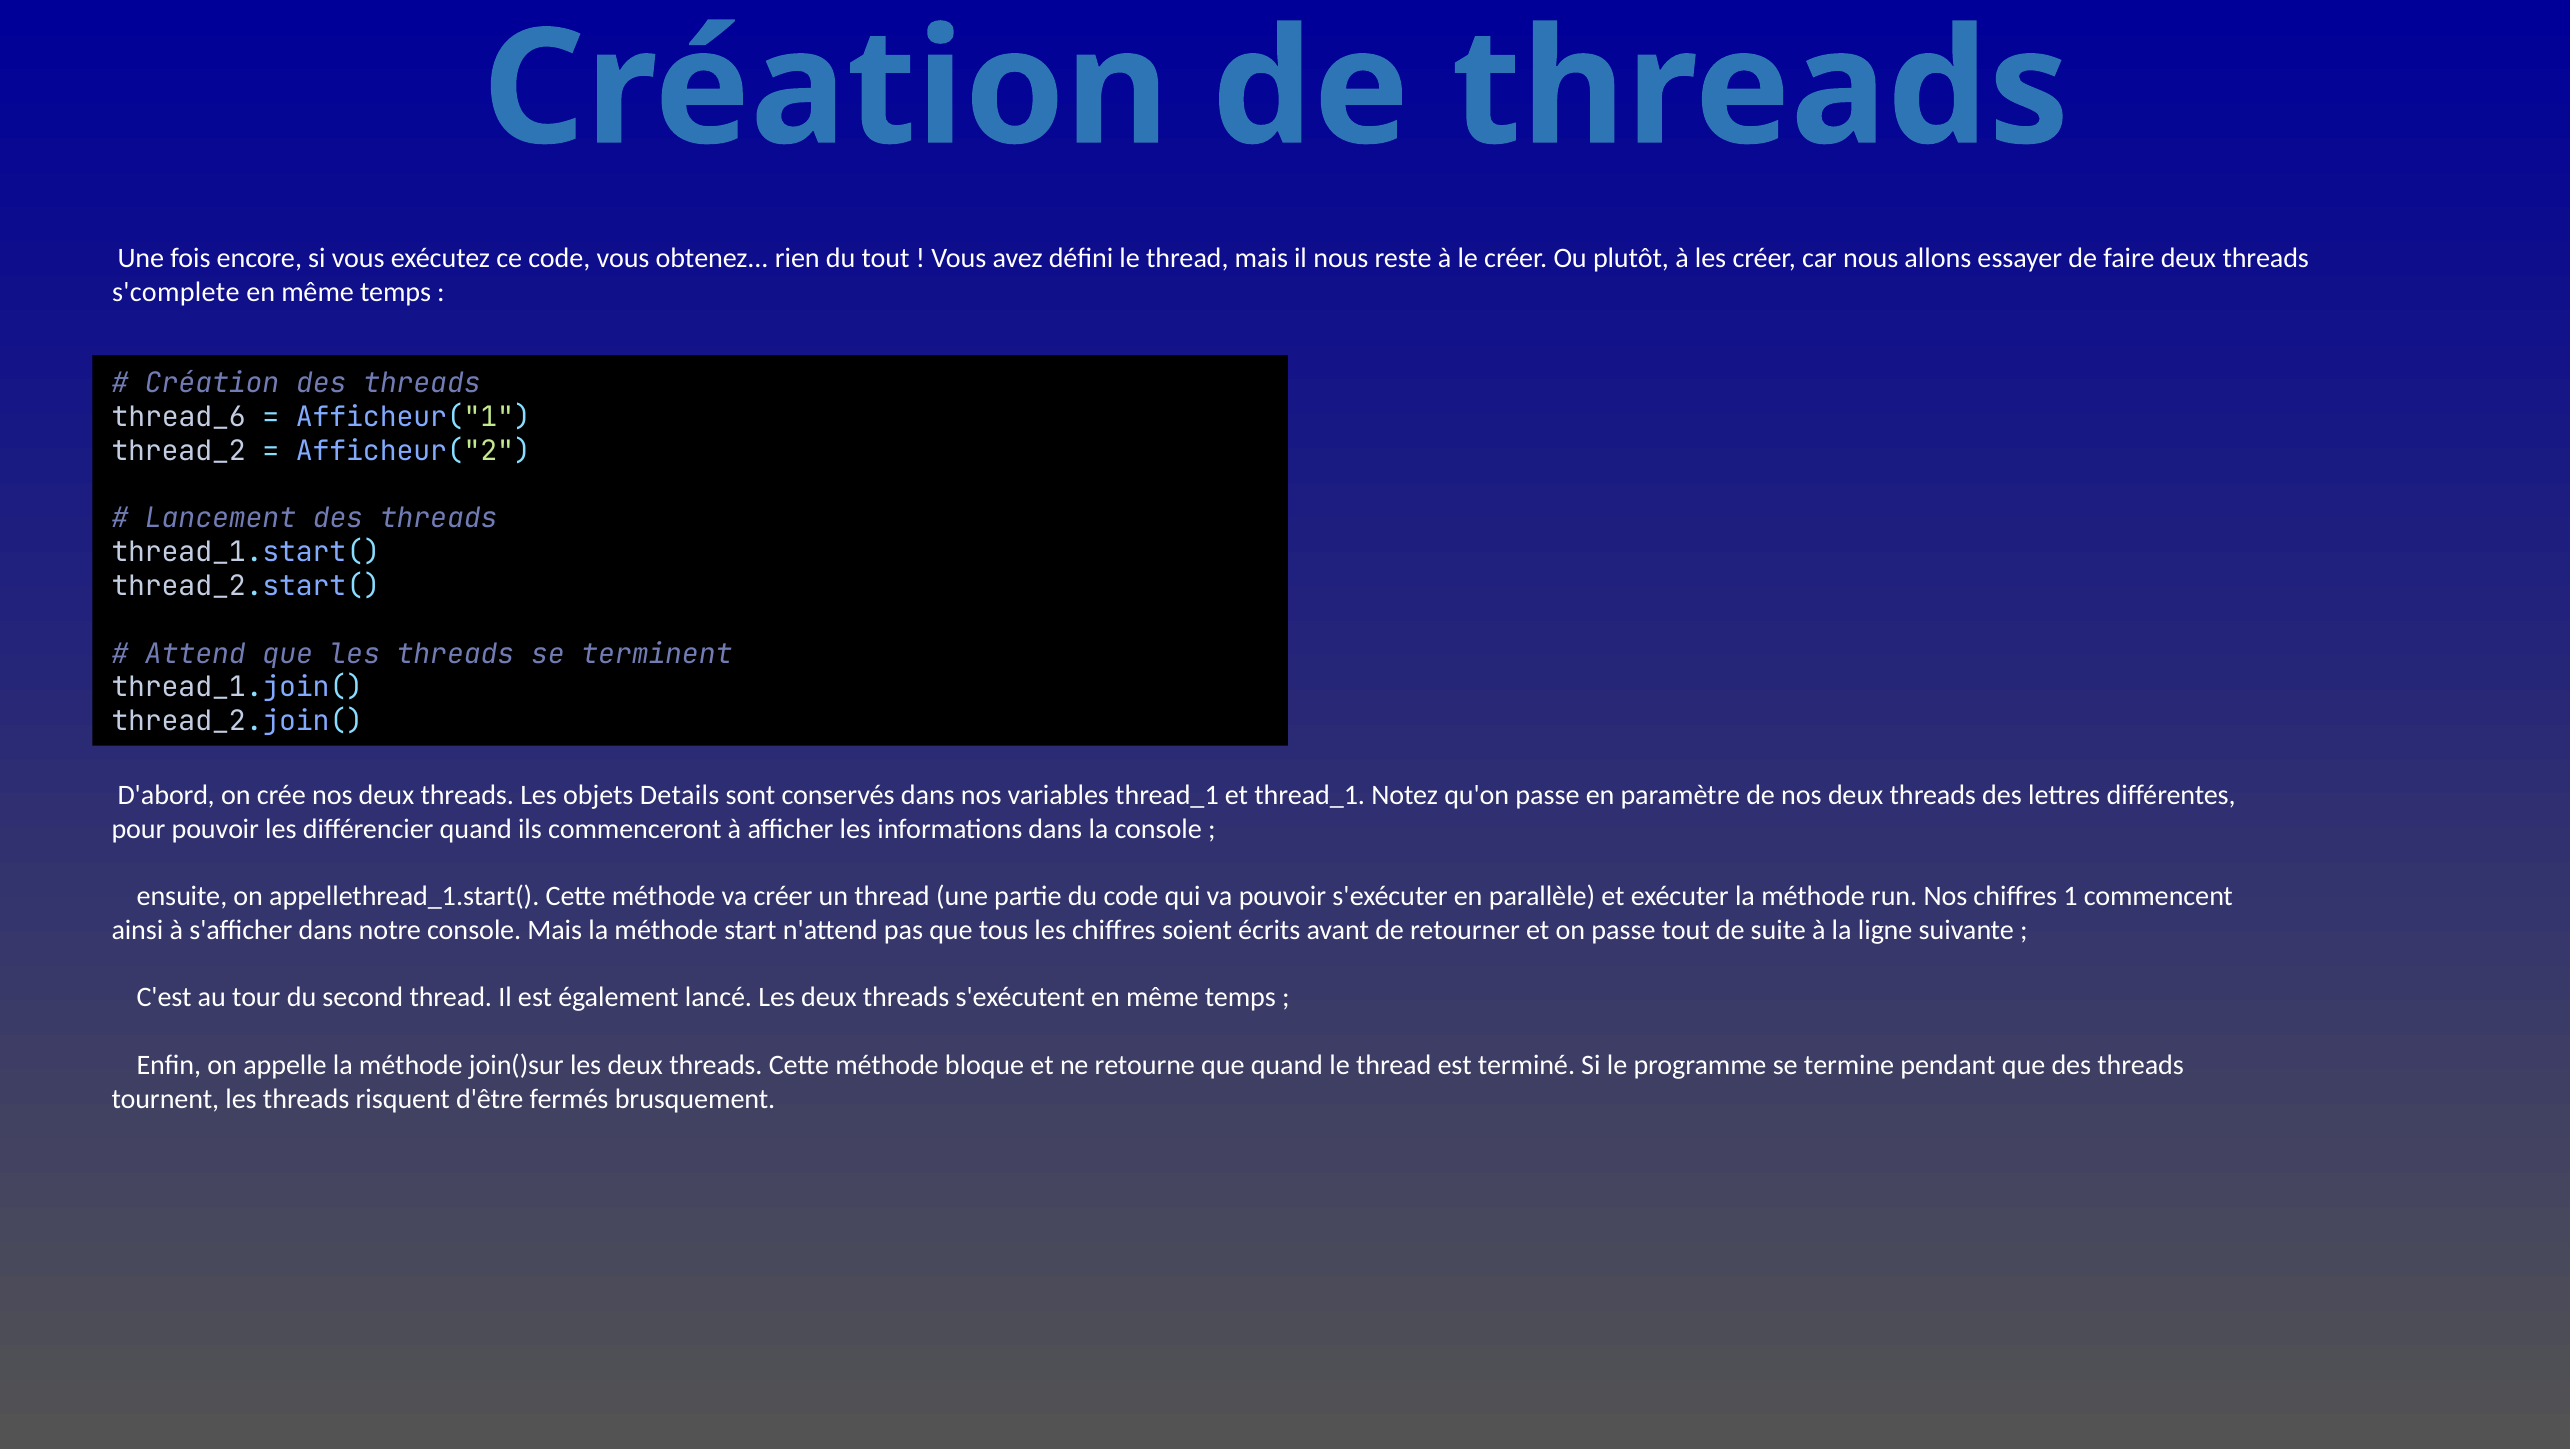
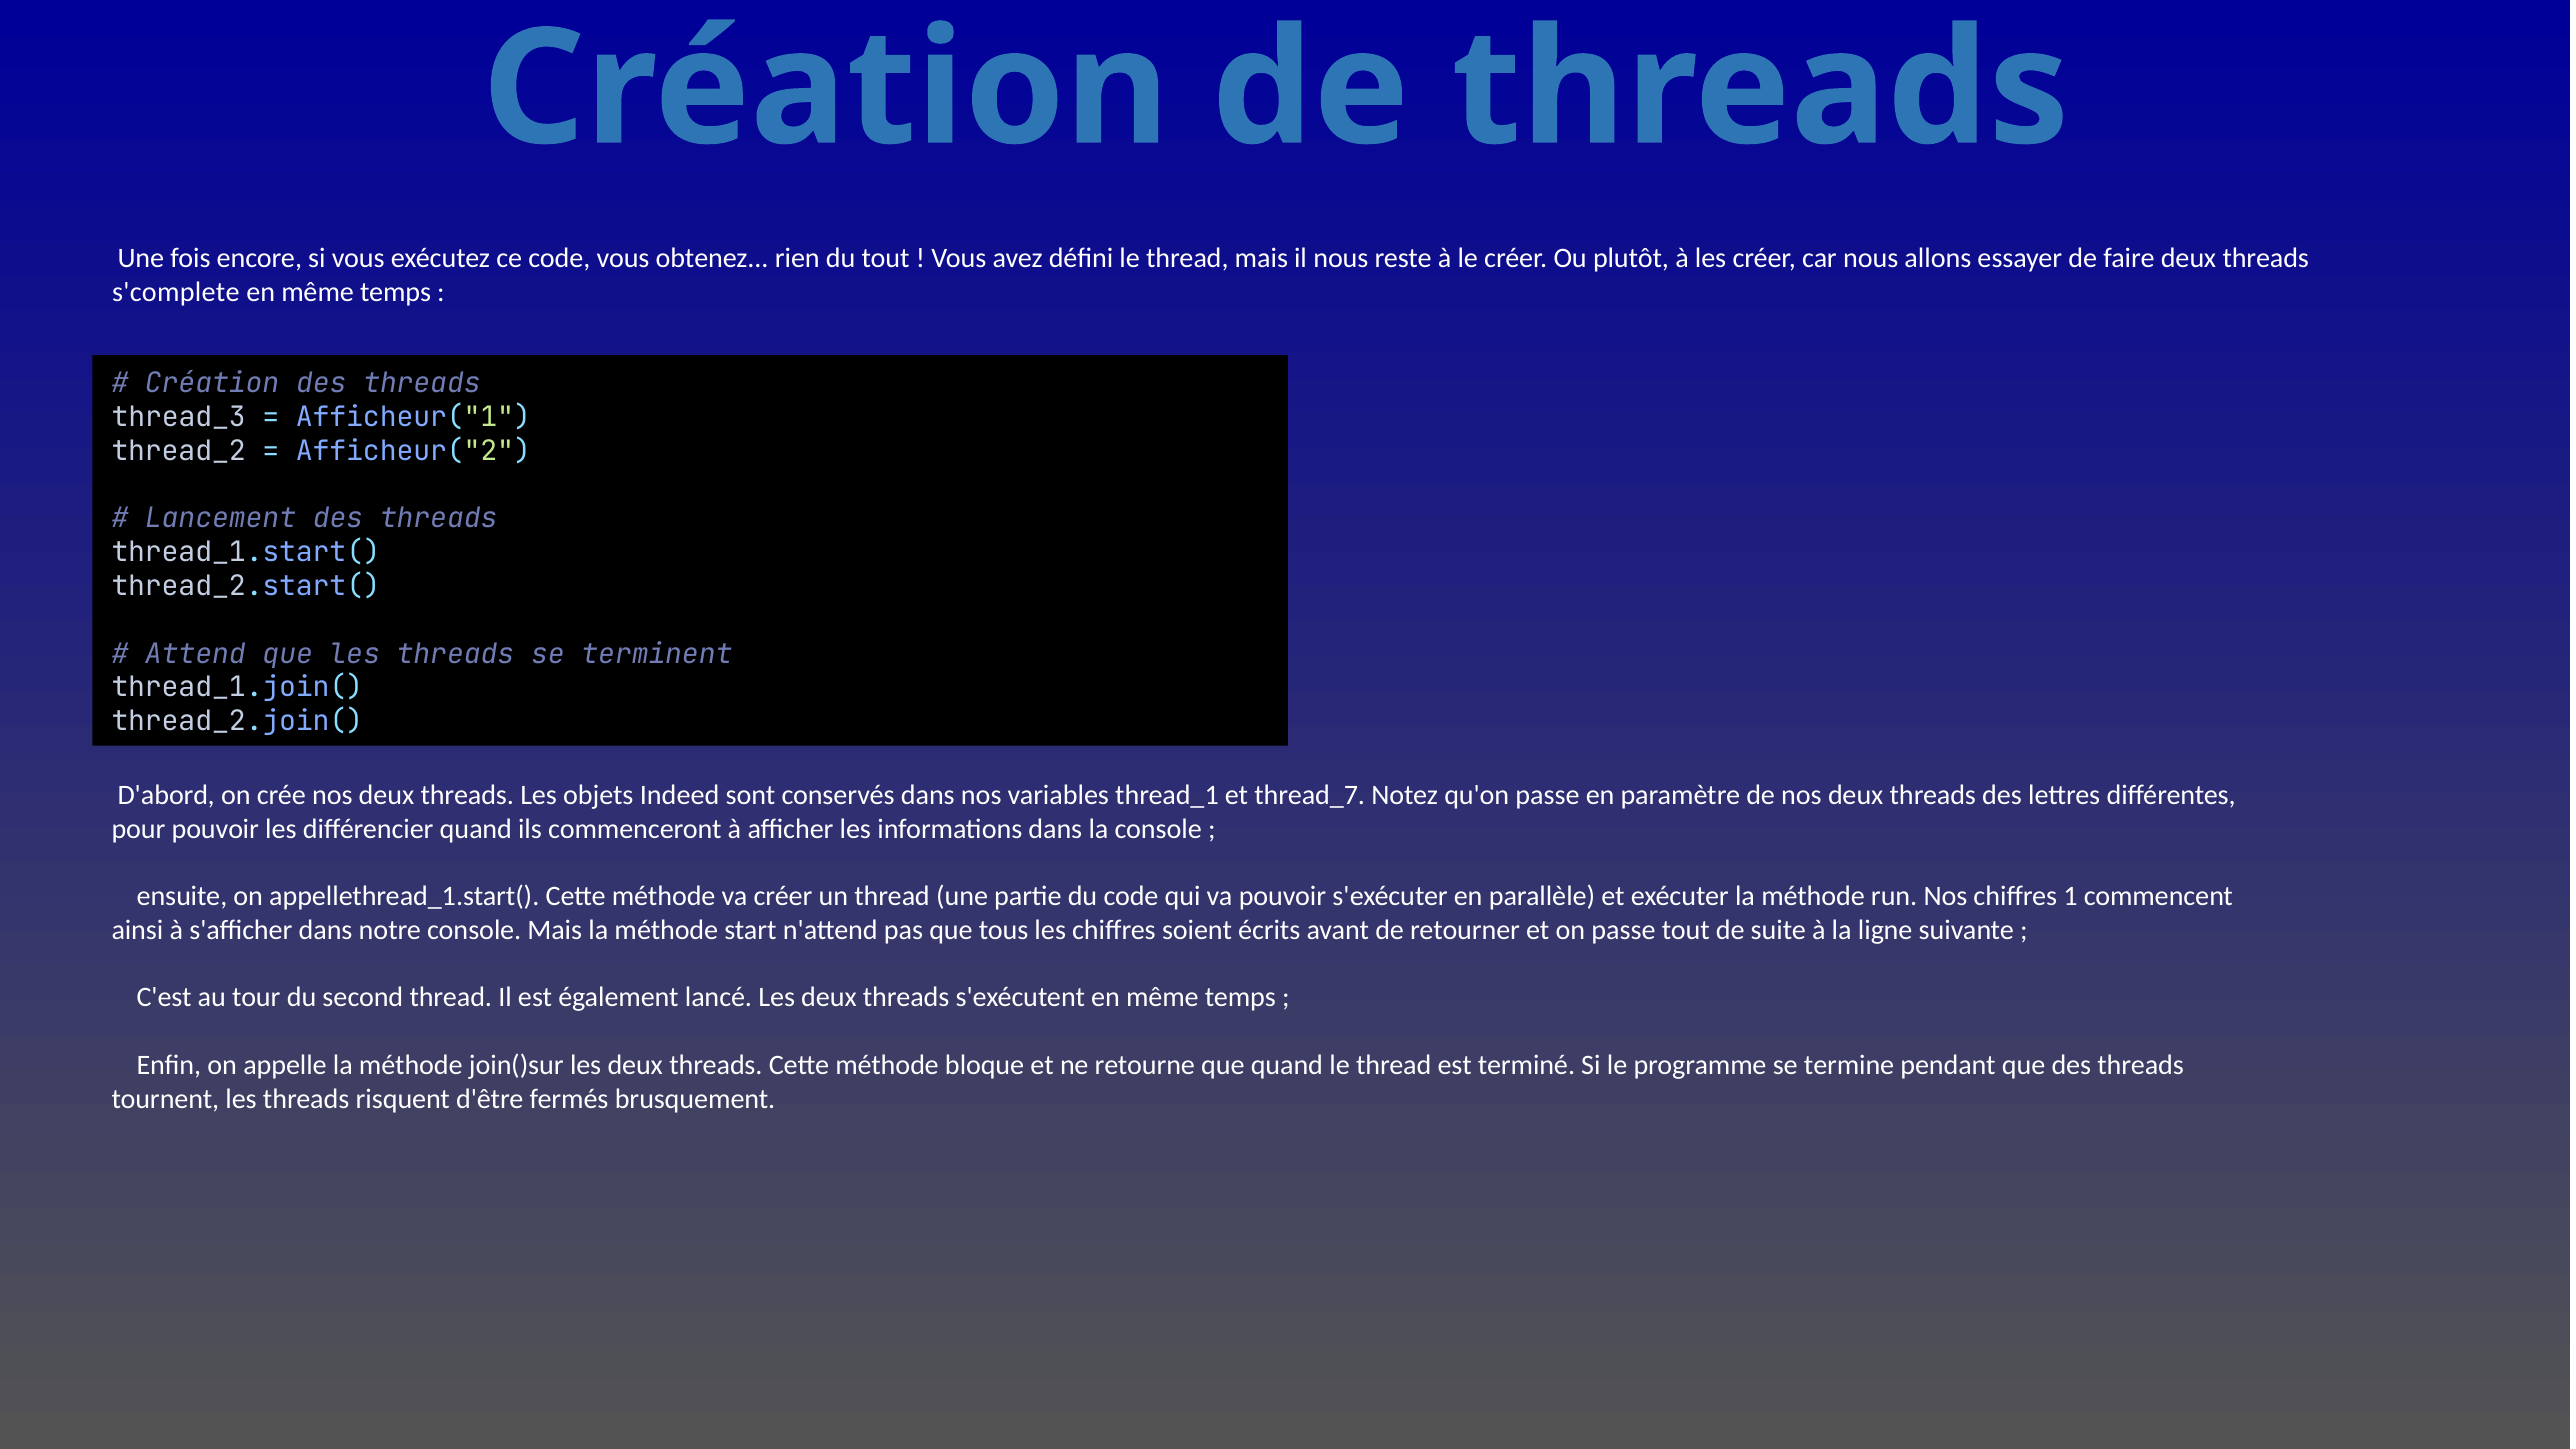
thread_6: thread_6 -> thread_3 (179, 417)
Details: Details -> Indeed (680, 795)
et thread_1: thread_1 -> thread_7 (1310, 795)
